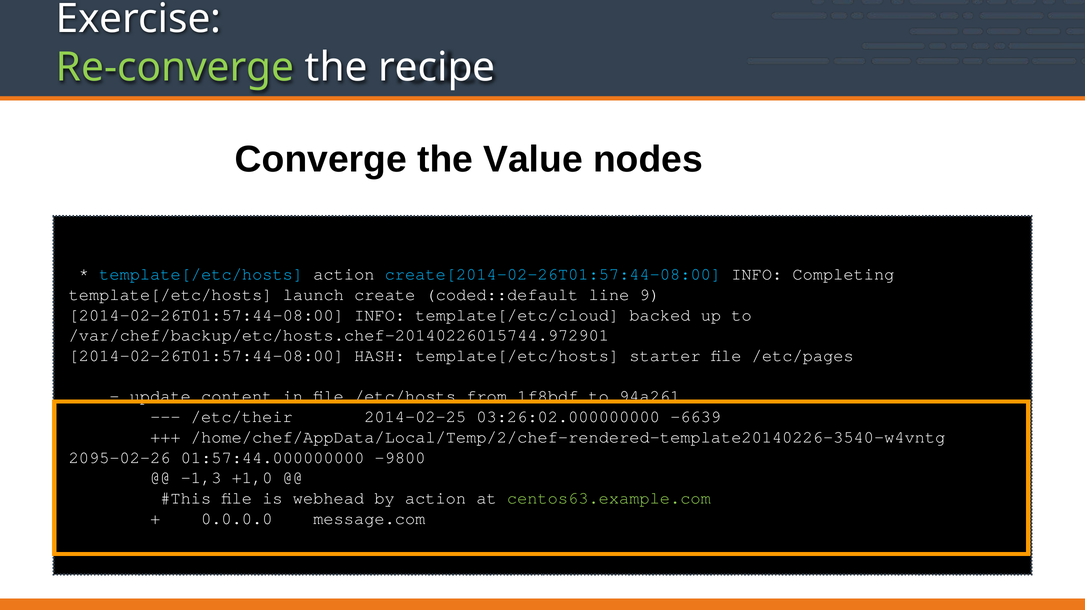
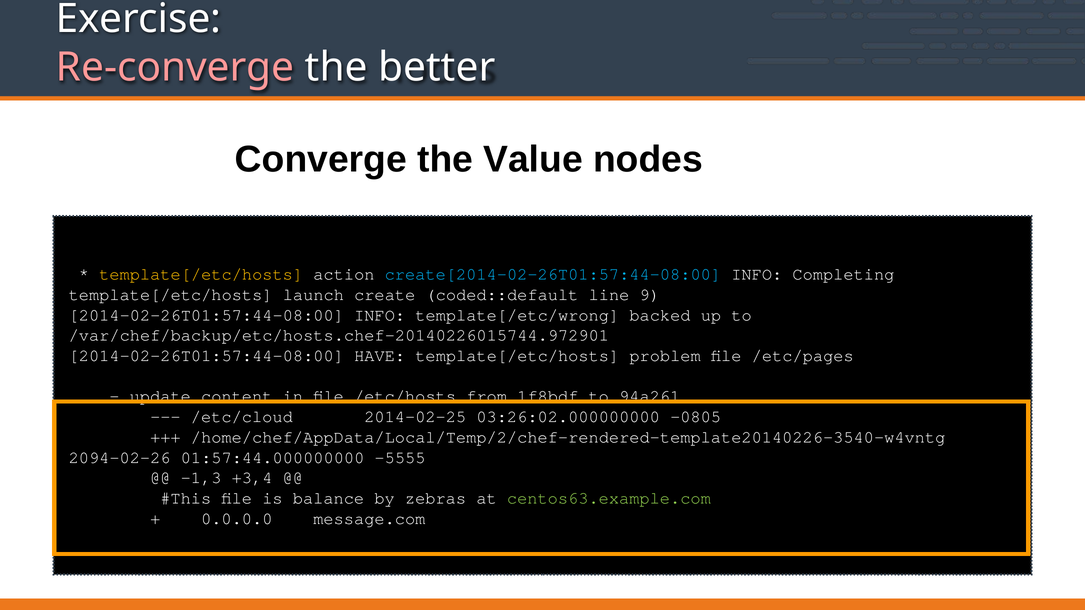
Re-converge colour: light green -> pink (175, 67)
recipe: recipe -> better (437, 67)
template[/etc/hosts colour: light blue -> yellow (201, 274)
template[/etc/cloud: template[/etc/cloud -> template[/etc/wrong (517, 315)
HASH: HASH -> HAVE (380, 356)
starter: starter -> problem (665, 356)
/etc/their: /etc/their -> /etc/cloud (242, 417)
-6639: -6639 -> -0805 (696, 417)
2095-02-26: 2095-02-26 -> 2094-02-26 (120, 458)
-9800: -9800 -> -5555 (400, 458)
+1,0: +1,0 -> +3,4 (252, 478)
webhead: webhead -> balance (328, 498)
by action: action -> zebras (436, 498)
